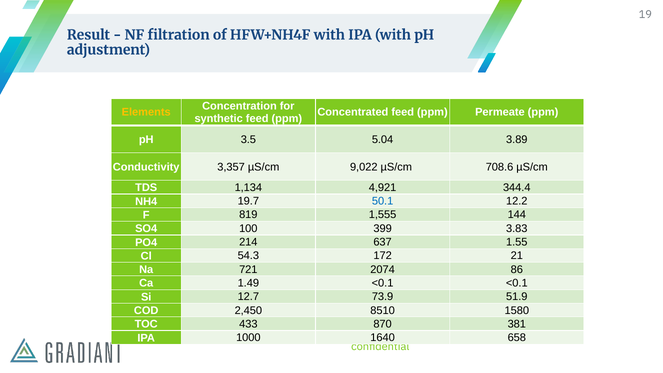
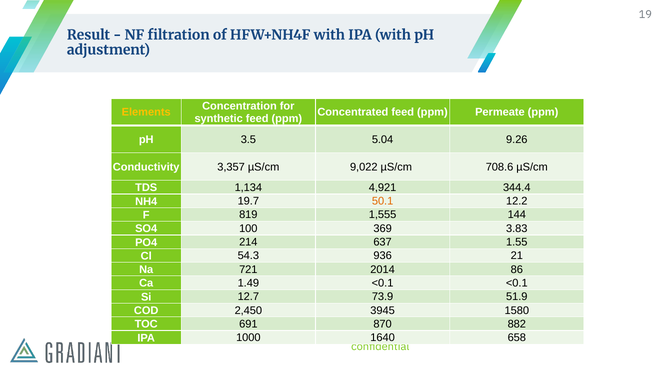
3.89: 3.89 -> 9.26 (517, 140)
50.1 colour: blue -> orange (383, 201)
399: 399 -> 369 (383, 228)
172: 172 -> 936 (383, 256)
2074: 2074 -> 2014 (383, 269)
8510: 8510 -> 3945 (383, 310)
433: 433 -> 691 (248, 324)
381: 381 -> 882 (517, 324)
